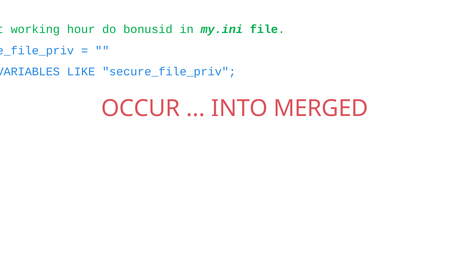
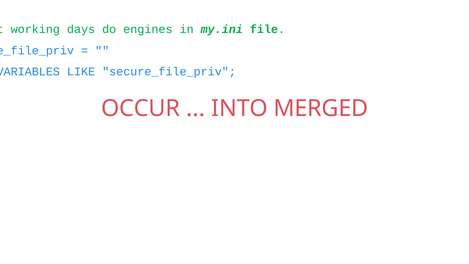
hour: hour -> days (81, 29)
bonusid: bonusid -> engines (148, 29)
